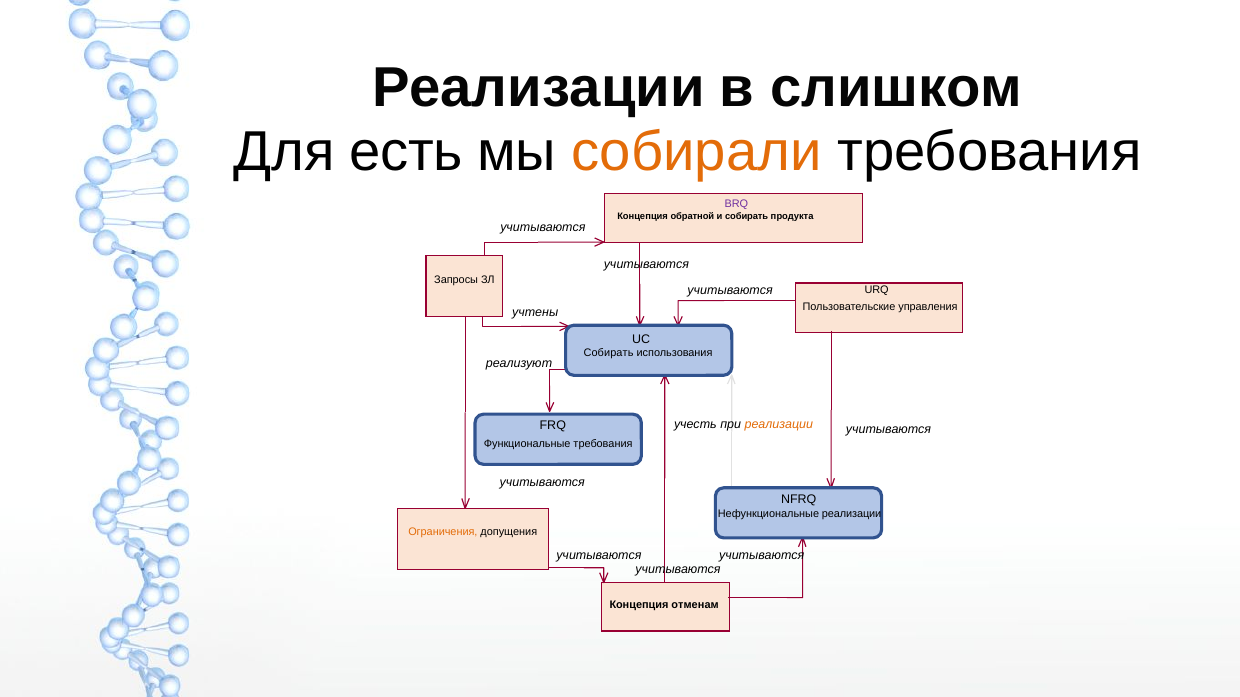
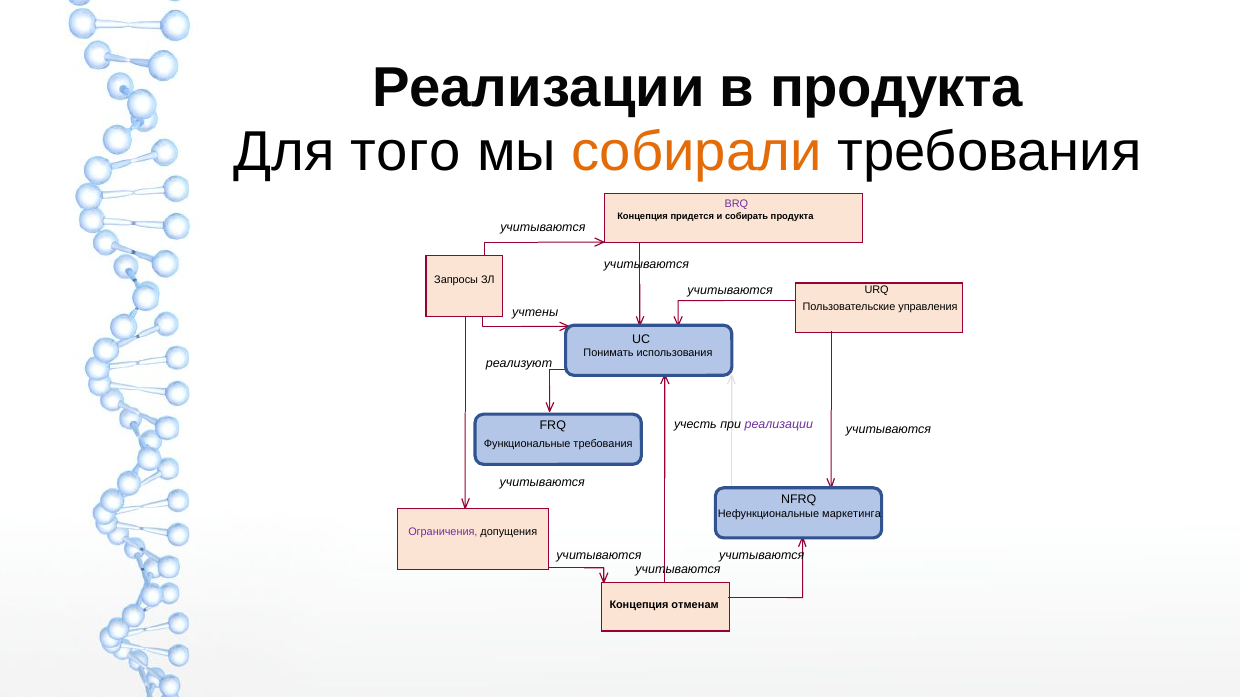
в слишком: слишком -> продукта (896, 88)
есть: есть -> того (406, 152)
обратной: обратной -> придется (692, 217)
Собирать: Собирать -> Понимать (609, 353)
реализации colour: orange -> purple (779, 425)
Нефункциональные реализации: реализации -> маркетинга (852, 514)
Ограничения colour: orange -> purple (443, 532)
